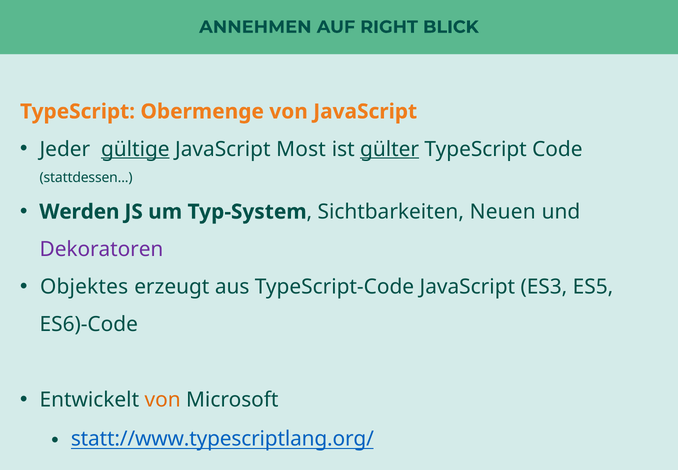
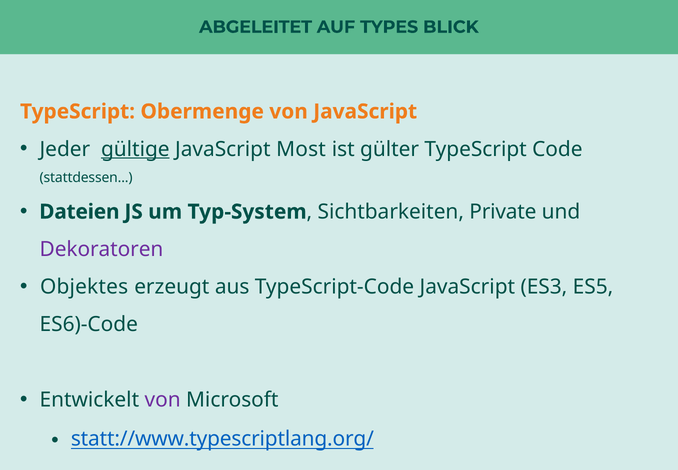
ANNEHMEN: ANNEHMEN -> ABGELEITET (256, 27)
RIGHT: RIGHT -> TYPES (389, 27)
gülter underline: present -> none (390, 149)
Werden: Werden -> Dateien (79, 211)
Neuen: Neuen -> Private (503, 211)
von colour: orange -> purple (163, 399)
